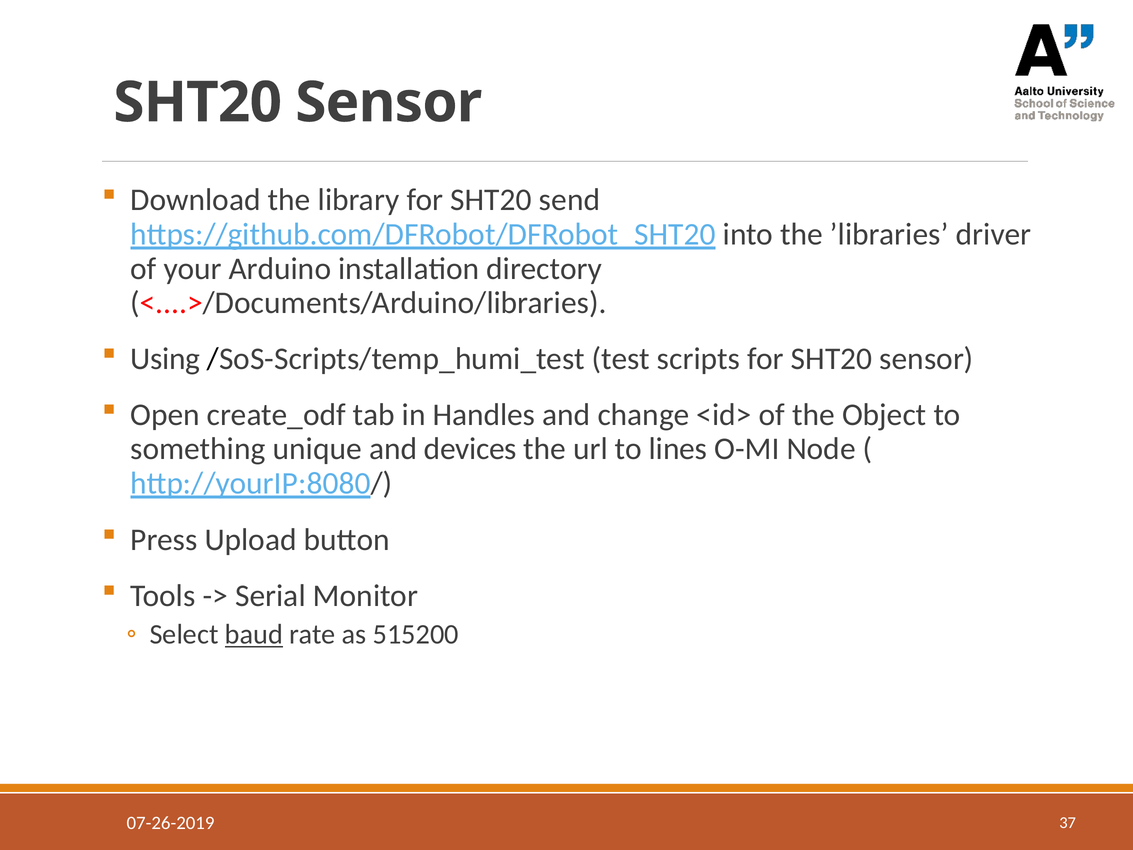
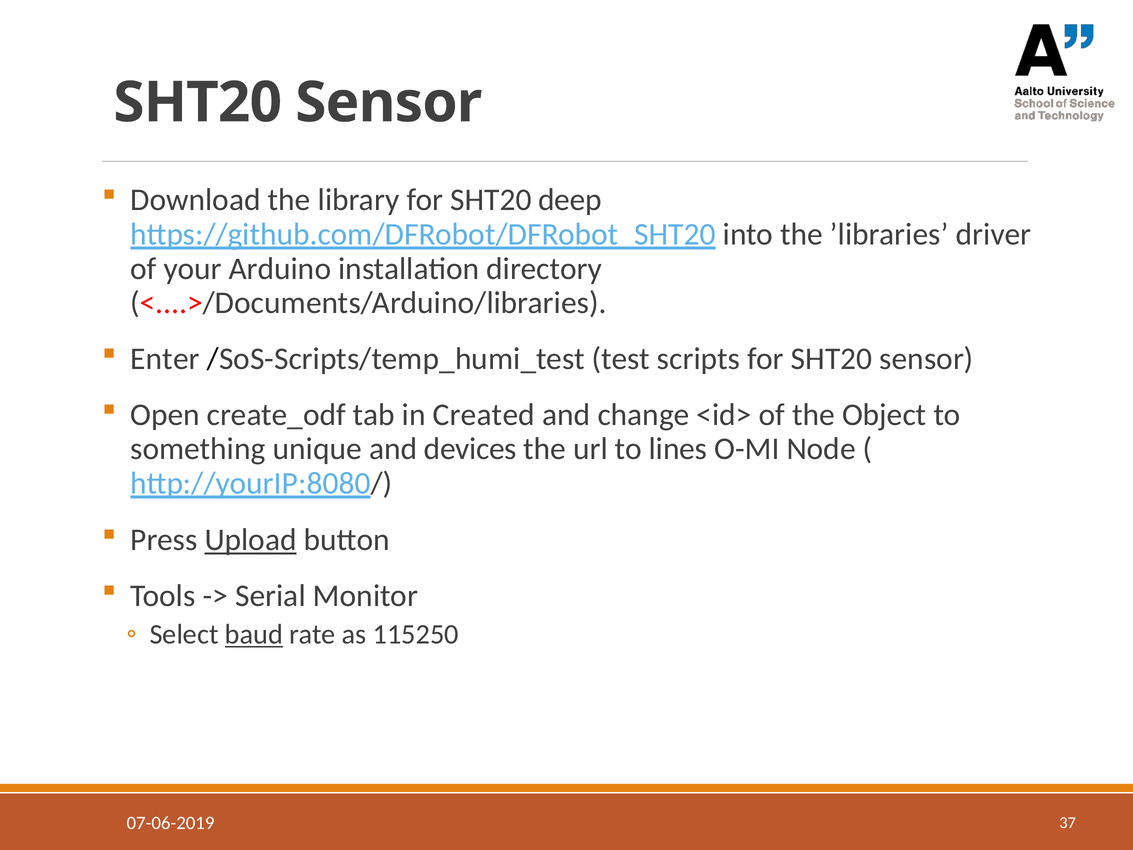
send: send -> deep (570, 200)
Using: Using -> Enter (165, 359)
Handles: Handles -> Created (484, 415)
Upload underline: none -> present (251, 540)
515200: 515200 -> 115250 (416, 634)
07-26-2019: 07-26-2019 -> 07-06-2019 (171, 823)
